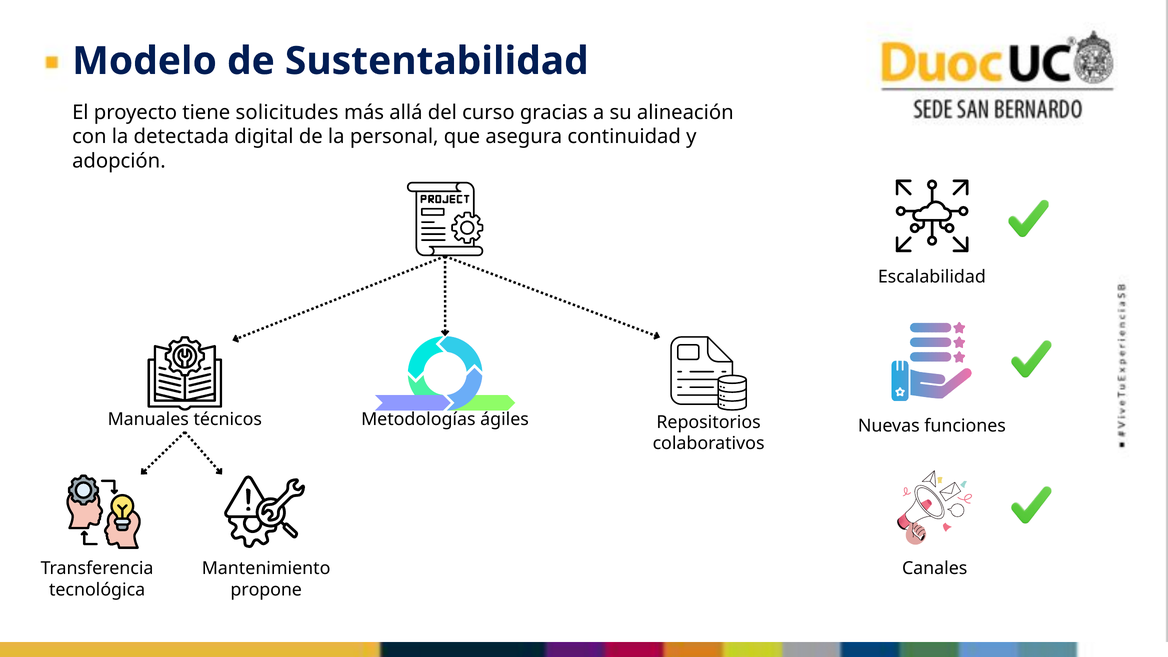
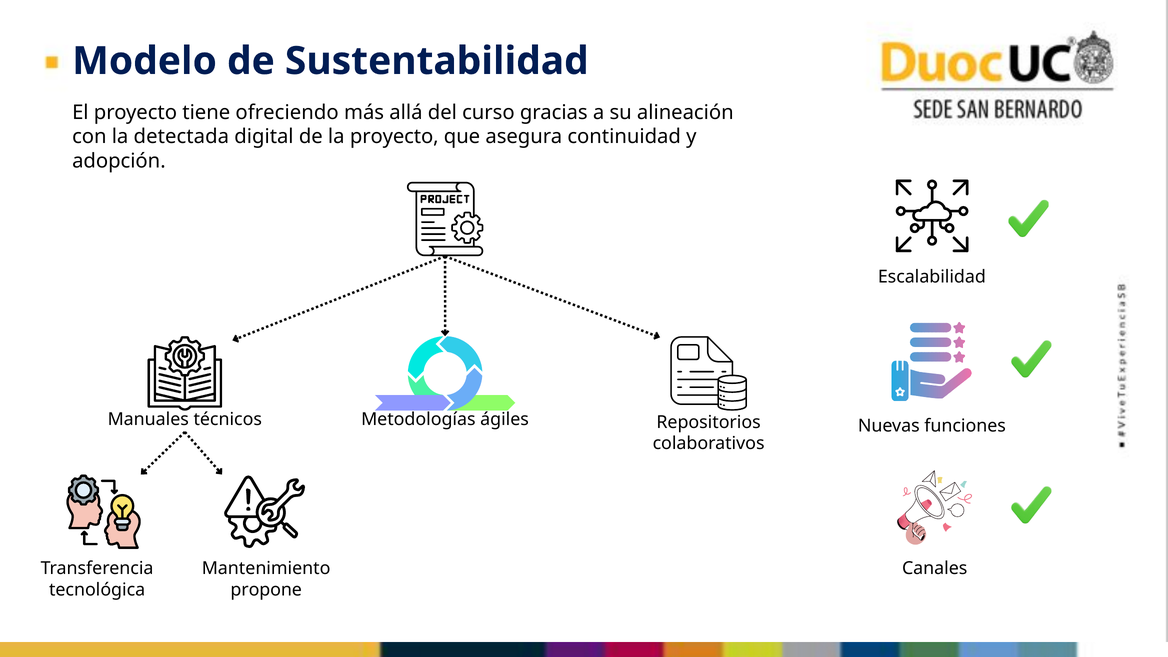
solicitudes: solicitudes -> ofreciendo (287, 112)
la personal: personal -> proyecto (394, 137)
